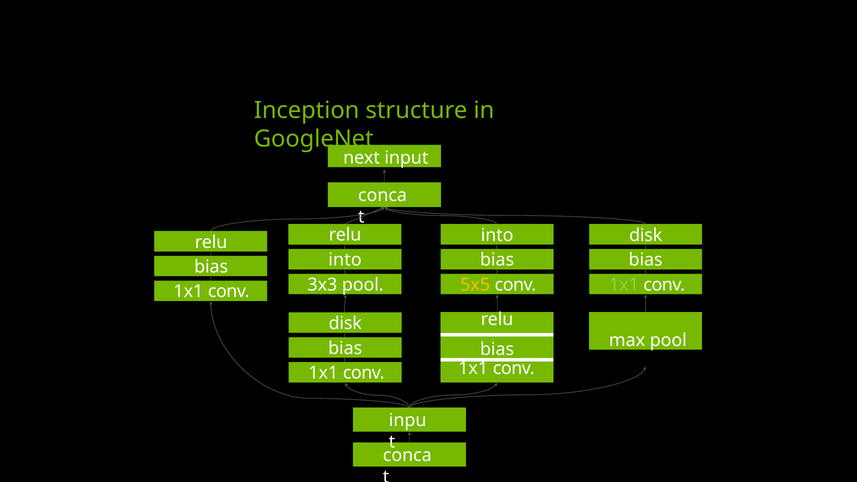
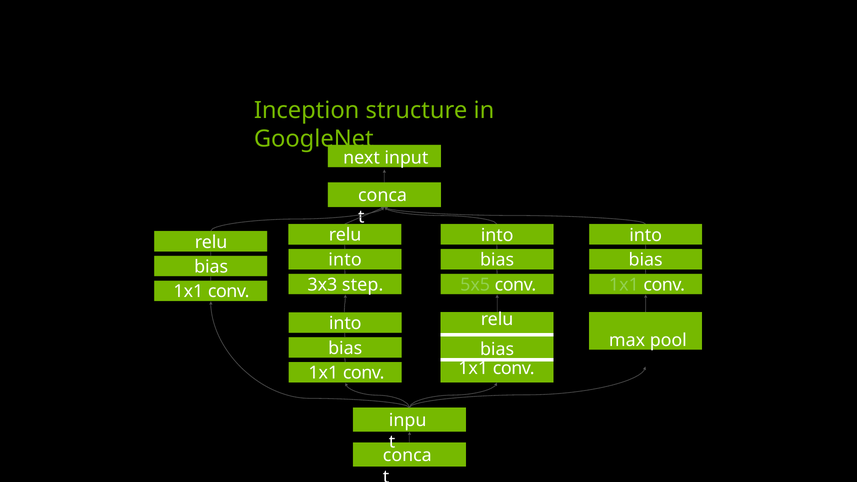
disk: disk -> into (646, 235)
3x3 pool: pool -> step (363, 285)
5x5 colour: yellow -> light green (475, 285)
disk: disk -> into (345, 323)
